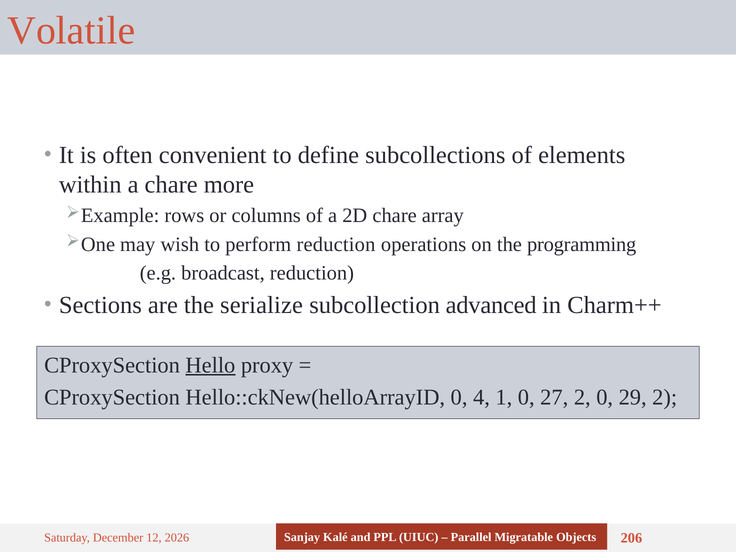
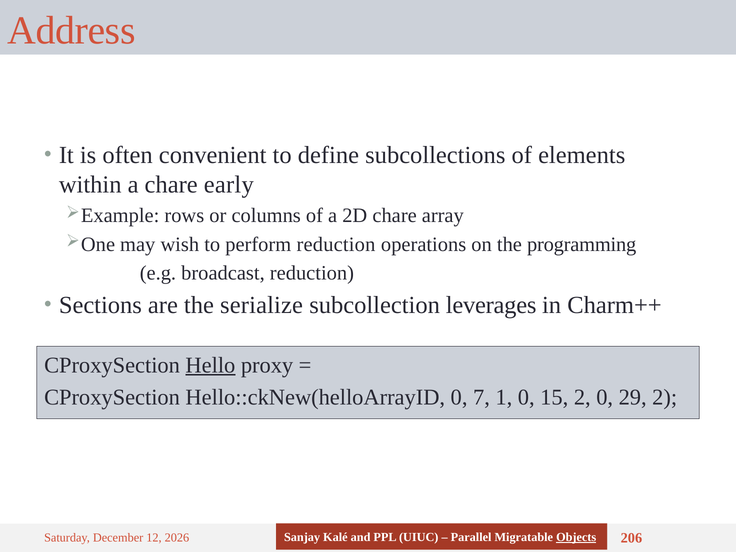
Volatile: Volatile -> Address (71, 30)
more: more -> early (229, 185)
advanced: advanced -> leverages (491, 305)
4: 4 -> 7 (481, 397)
27: 27 -> 15 (554, 397)
Objects underline: none -> present (576, 537)
